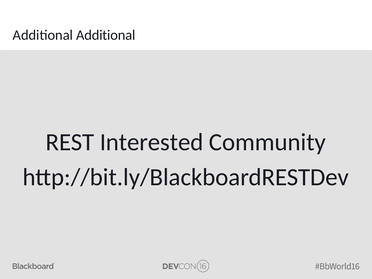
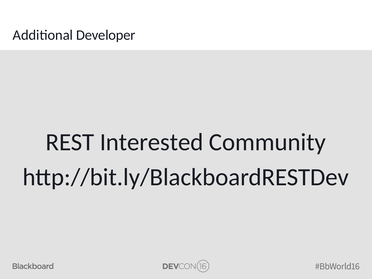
Additional Additional: Additional -> Developer (106, 35)
